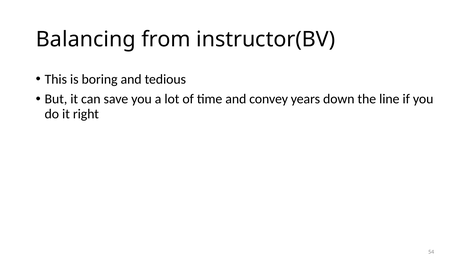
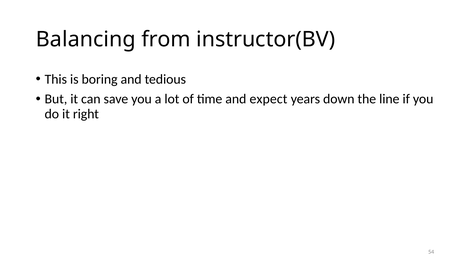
convey: convey -> expect (268, 99)
